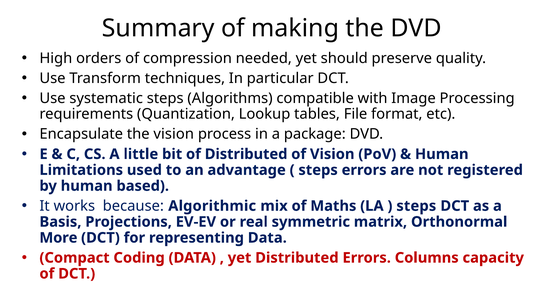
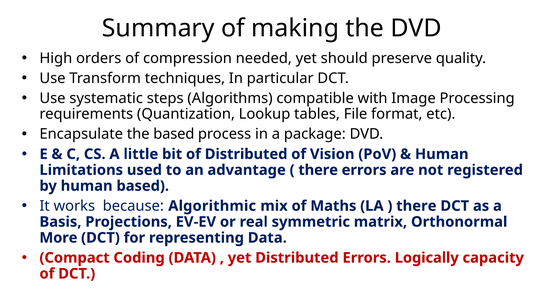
the vision: vision -> based (174, 134)
steps: steps -> there (318, 170)
steps: steps -> there (416, 206)
Columns: Columns -> Logically (427, 258)
